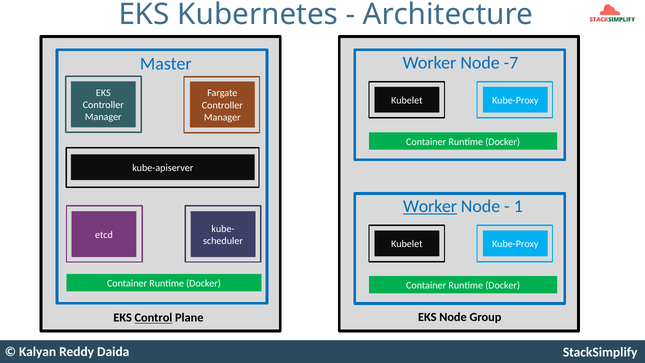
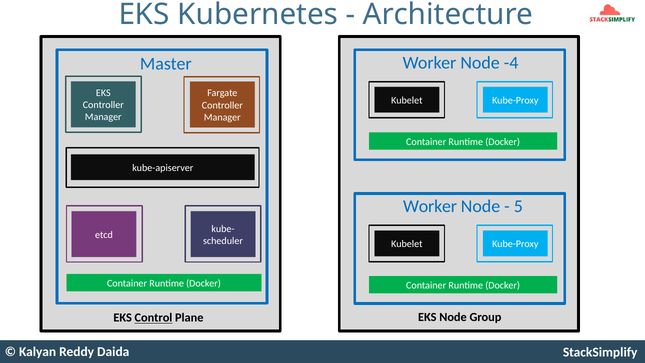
-7: -7 -> -4 (511, 63)
Worker underline: present -> none (430, 206)
1: 1 -> 5 (518, 206)
